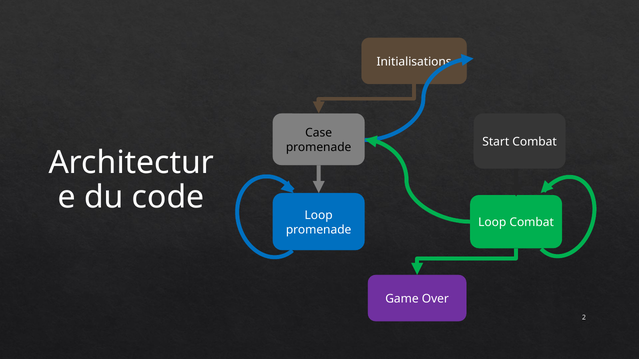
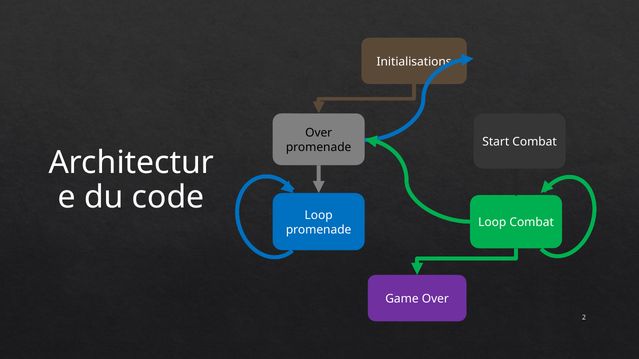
Case: Case -> Over (319, 133)
